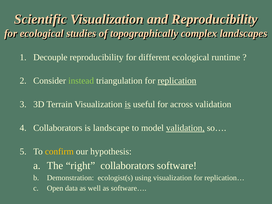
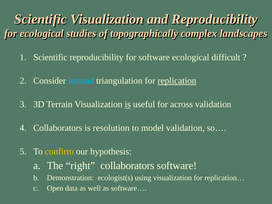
Decouple: Decouple -> Scientific (50, 57)
for different: different -> software (154, 57)
runtime: runtime -> difficult (226, 57)
instead colour: light green -> light blue (81, 81)
landscape: landscape -> resolution (111, 128)
validation underline: present -> none (185, 128)
